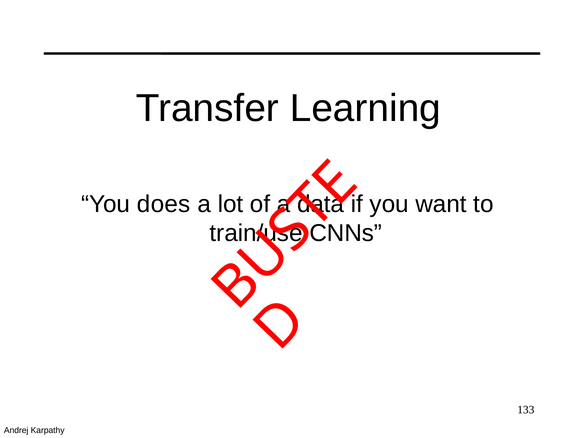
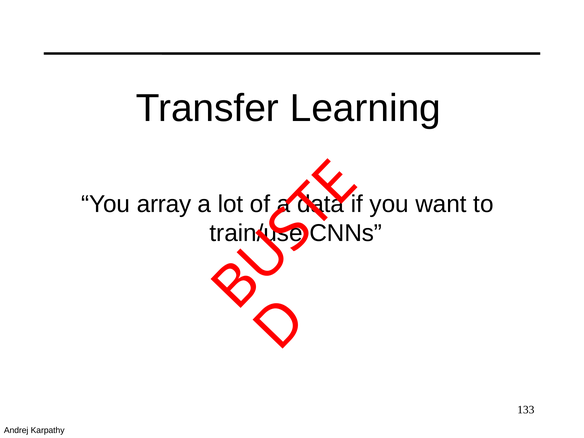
does: does -> array (164, 204)
